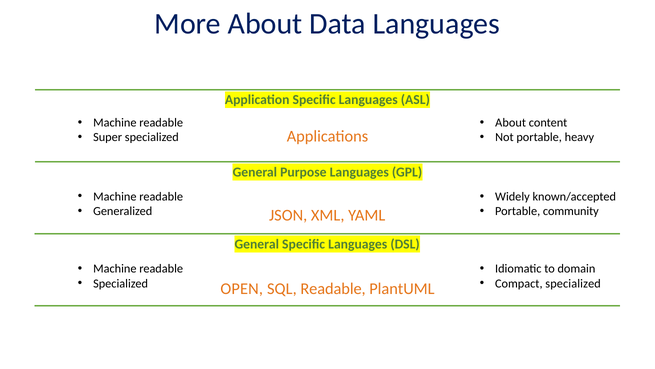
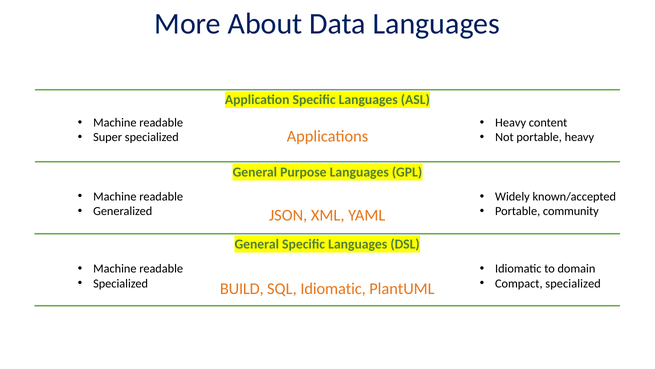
About: About -> Heavy (511, 122)
OPEN: OPEN -> BUILD (242, 289)
SQL Readable: Readable -> Idiomatic (333, 289)
